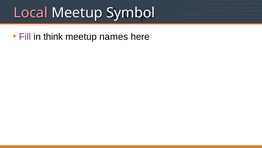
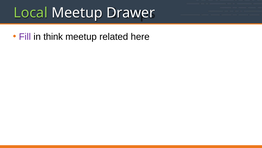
Local colour: pink -> light green (31, 13)
Symbol: Symbol -> Drawer (131, 13)
names: names -> related (114, 37)
